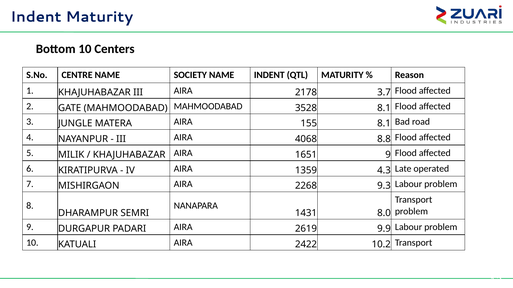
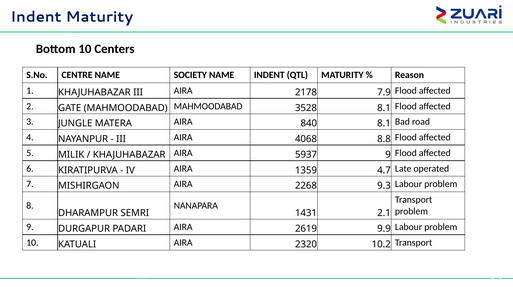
3.7: 3.7 -> 7.9 (384, 93)
155: 155 -> 840 (309, 124)
1651: 1651 -> 5937 (306, 155)
4.3: 4.3 -> 4.7 (384, 171)
8.0: 8.0 -> 2.1 (384, 213)
2422: 2422 -> 2320 (306, 245)
